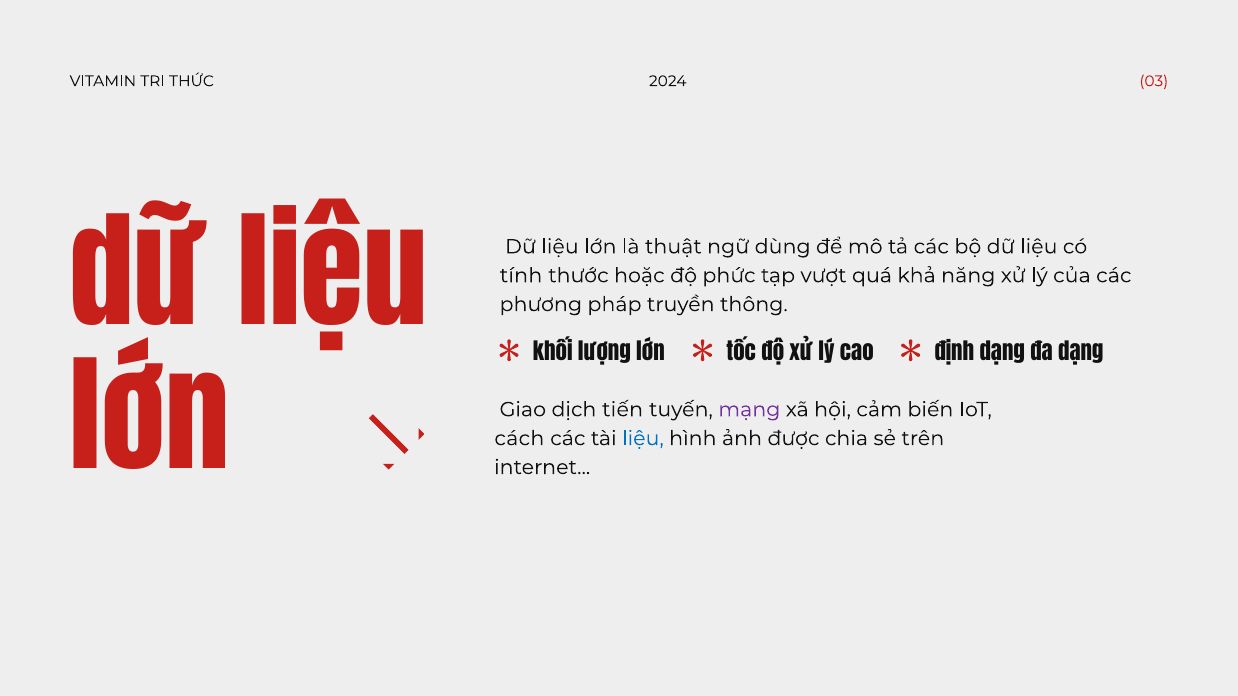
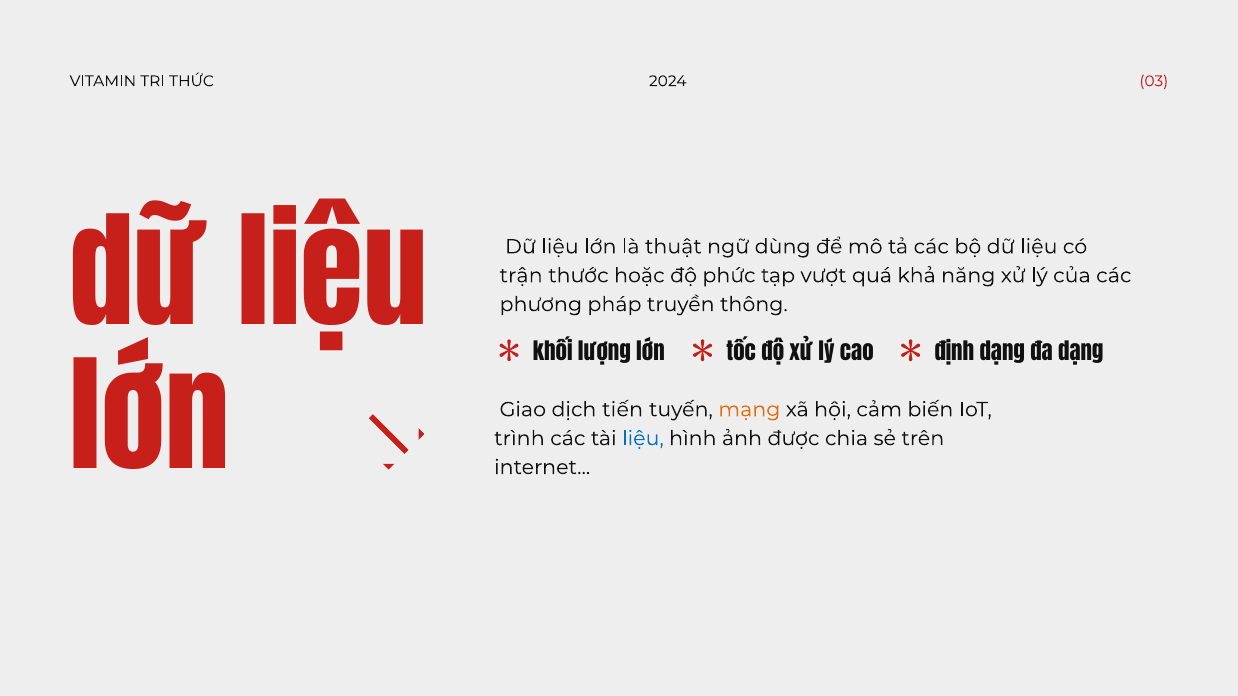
tính: tính -> trận (521, 276)
mạng colour: purple -> orange (749, 410)
cách: cách -> trình (519, 439)
